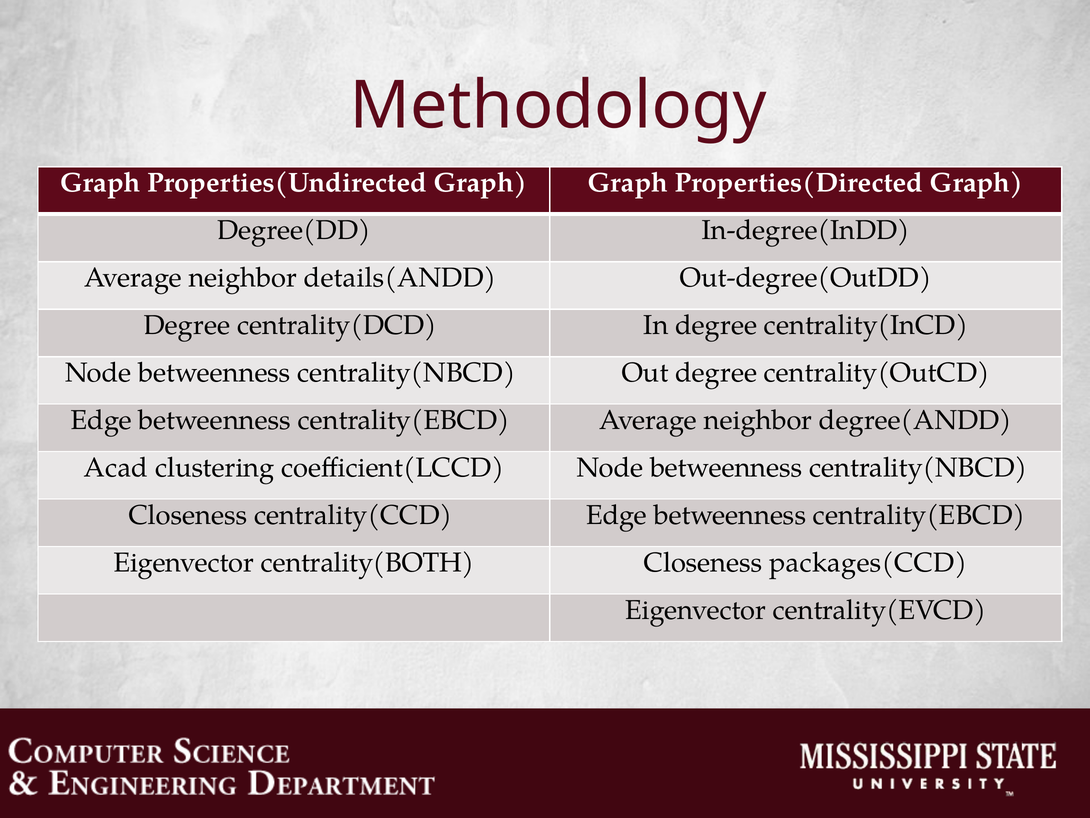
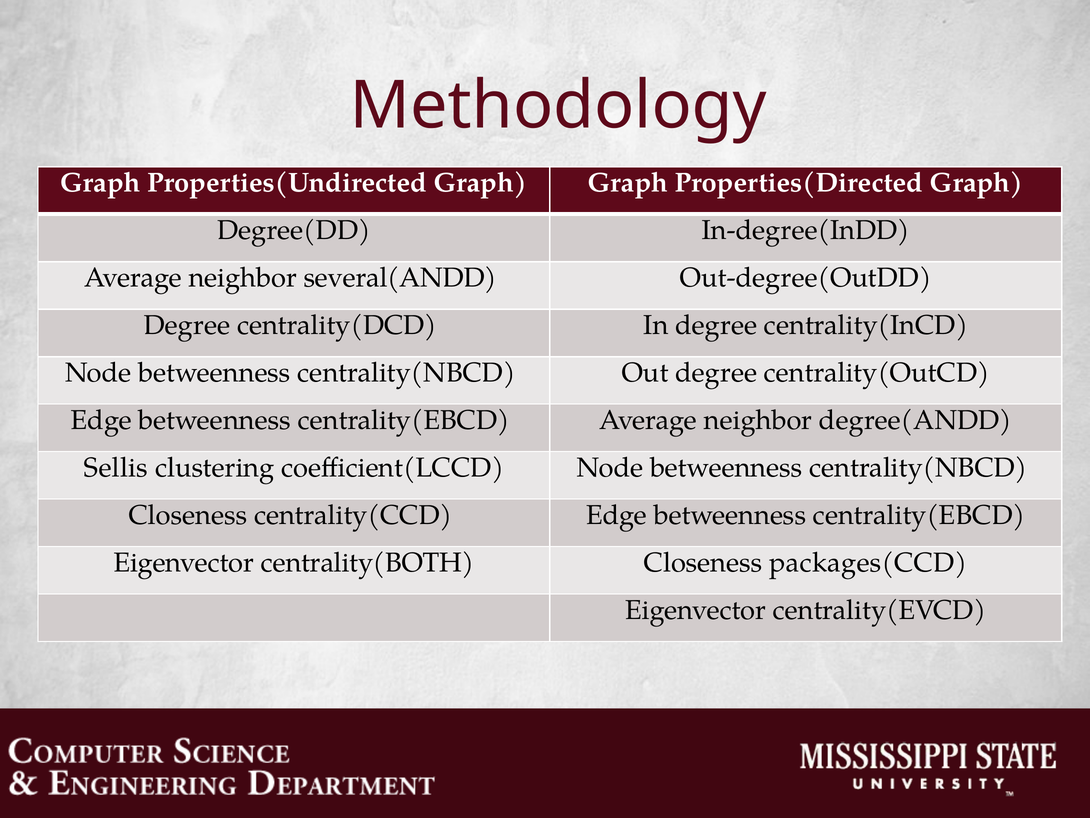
details(ANDD: details(ANDD -> several(ANDD (400, 278)
Acad: Acad -> Sellis (116, 468)
